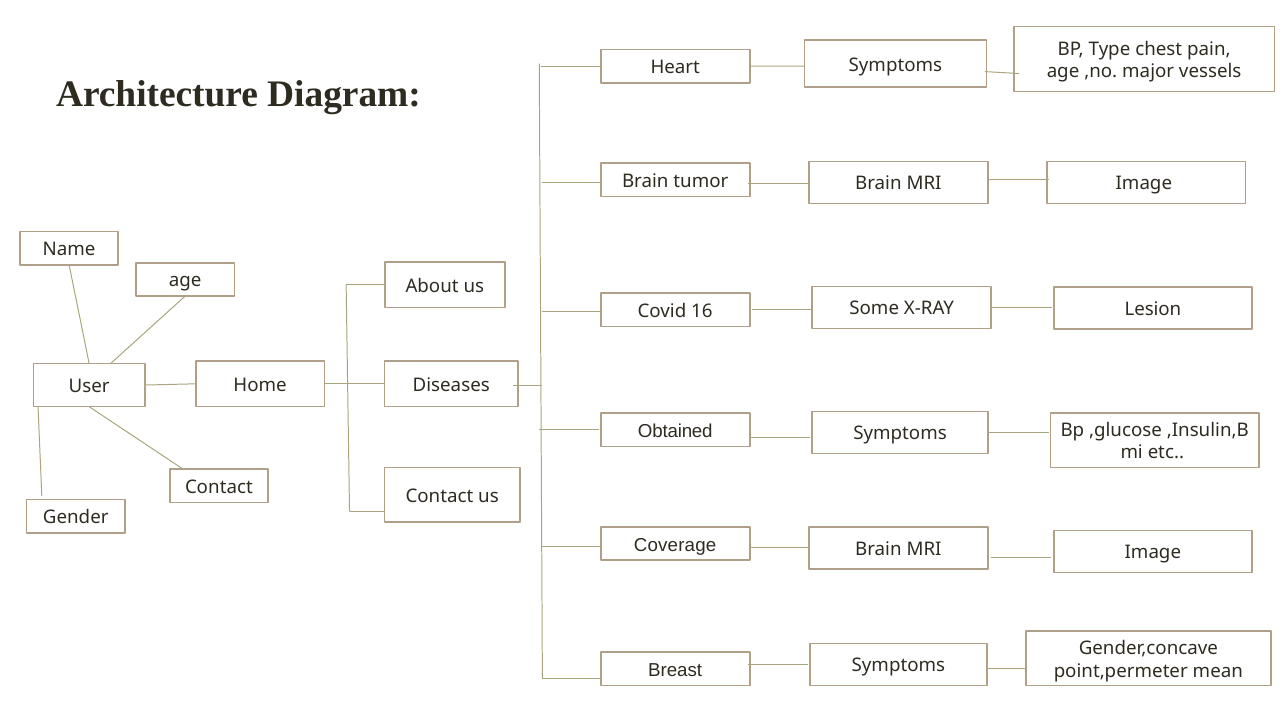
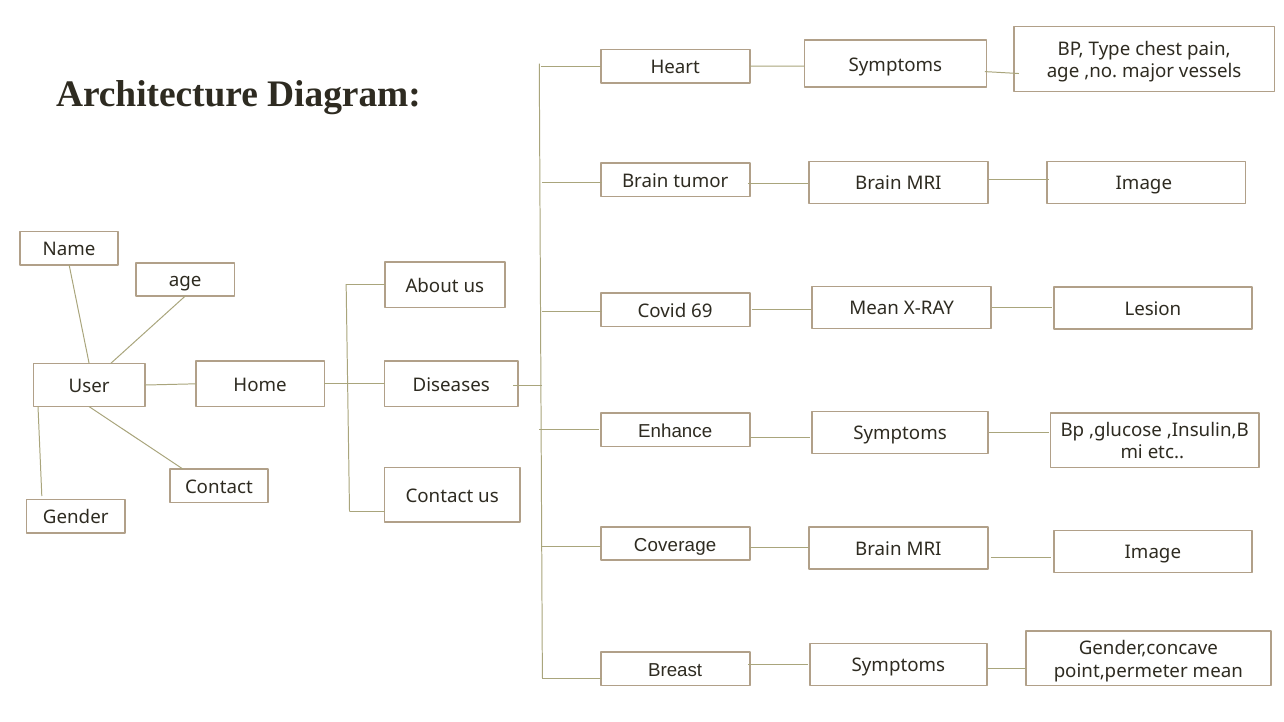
Some: Some -> Mean (874, 309)
16: 16 -> 69 (702, 311)
Obtained: Obtained -> Enhance (675, 431)
